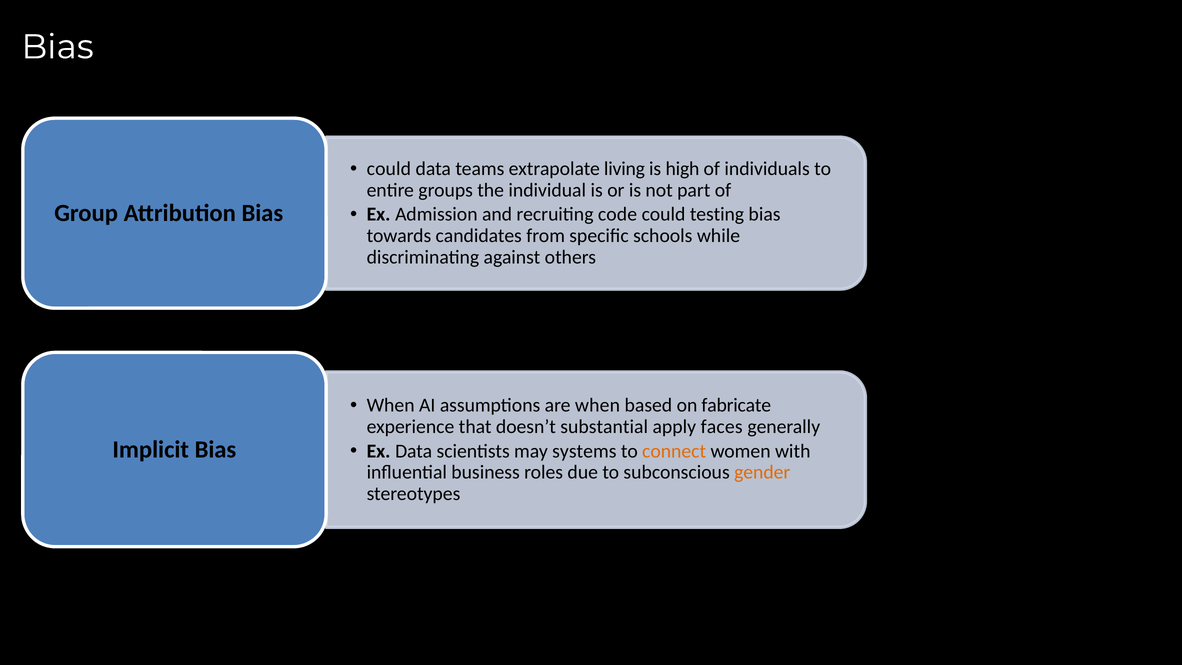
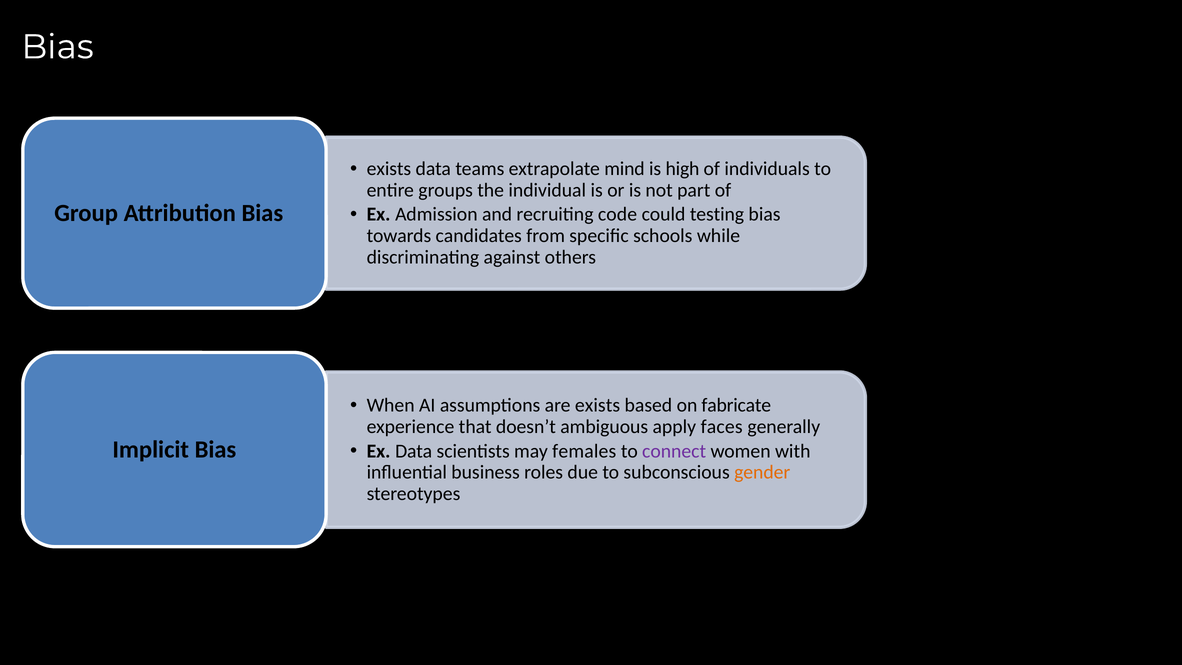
could: could -> exists (389, 169)
living: living -> mind (624, 169)
are when: when -> exists (598, 405)
substantial: substantial -> ambiguous (604, 427)
systems: systems -> females (584, 451)
connect colour: orange -> purple (674, 451)
